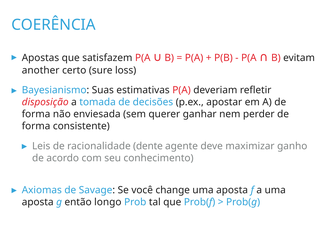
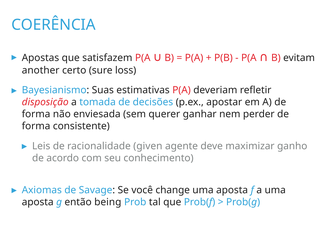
dente: dente -> given (148, 146)
longo: longo -> being (108, 202)
